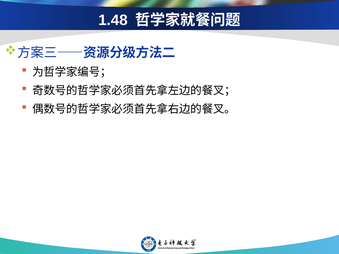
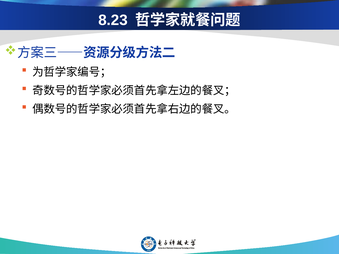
1.48: 1.48 -> 8.23 (113, 20)
